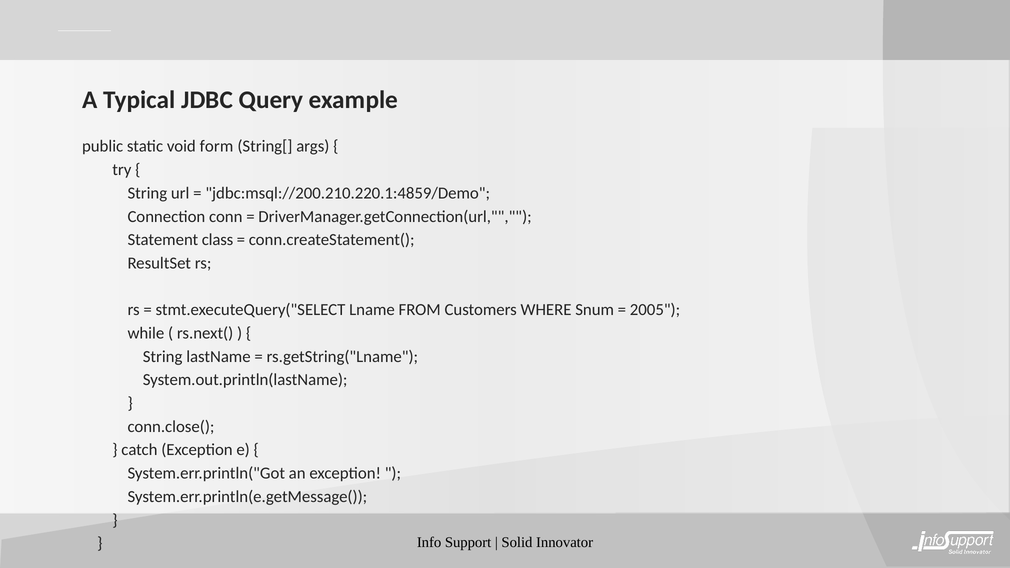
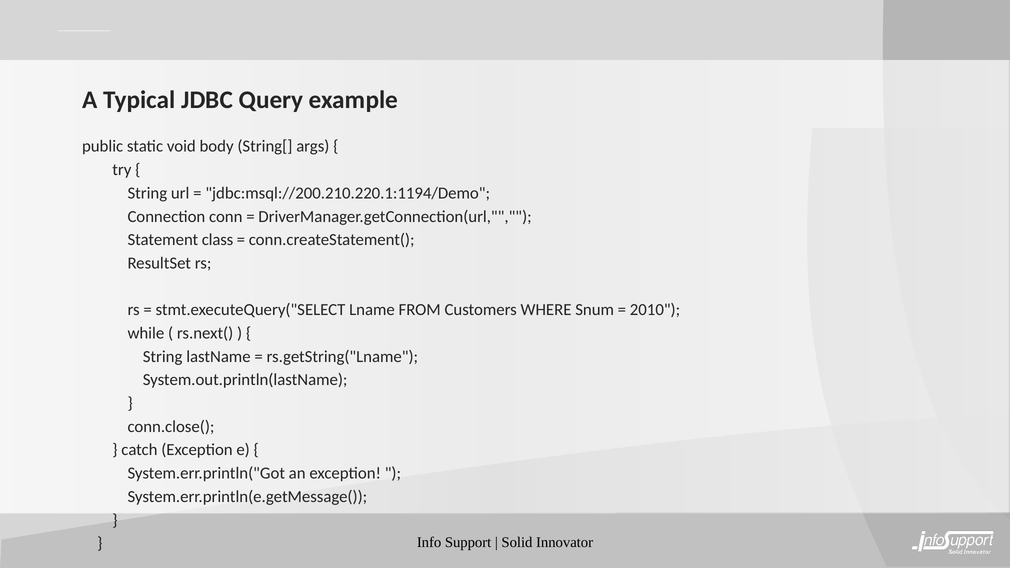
form: form -> body (217, 146)
jdbc:msql://200.210.220.1:4859/Demo: jdbc:msql://200.210.220.1:4859/Demo -> jdbc:msql://200.210.220.1:1194/Demo (348, 193)
2005: 2005 -> 2010 (655, 310)
